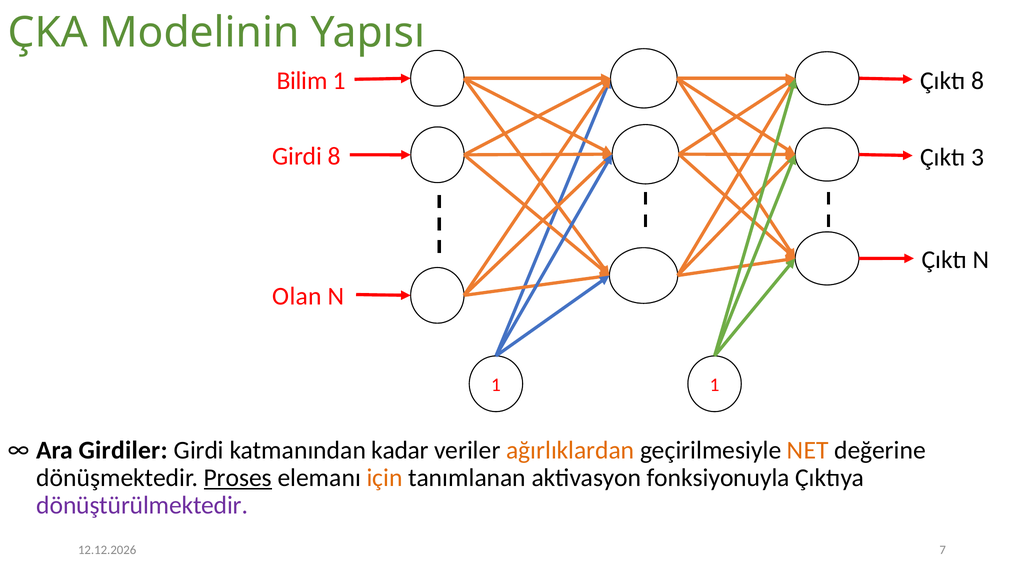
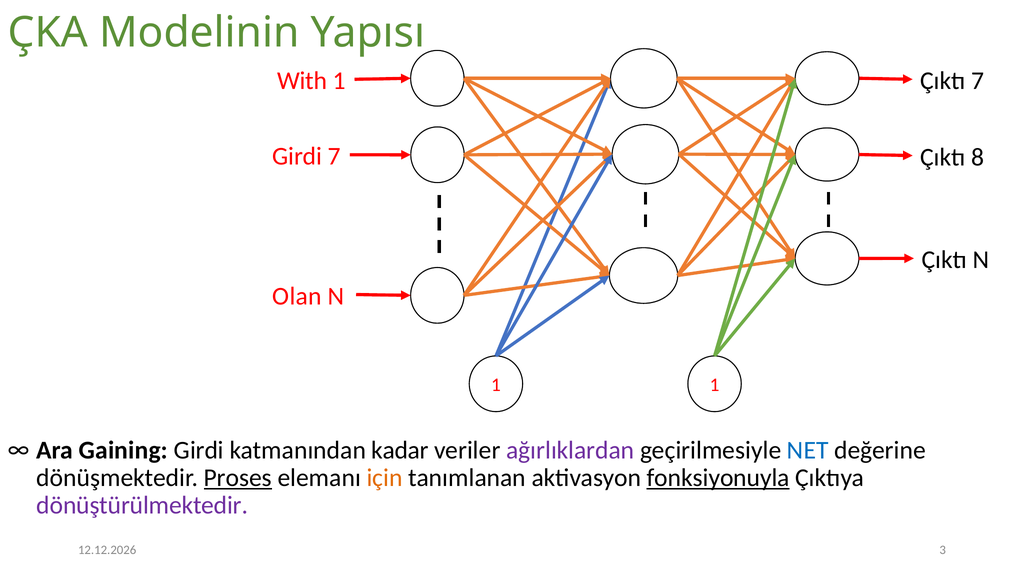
Bilim: Bilim -> With (302, 81)
Çıktı 8: 8 -> 7 (978, 81)
Girdi 8: 8 -> 7 (334, 156)
3: 3 -> 8 (978, 157)
Girdiler: Girdiler -> Gaining (123, 450)
ağırlıklardan colour: orange -> purple (570, 450)
NET colour: orange -> blue (808, 450)
fonksiyonuyla underline: none -> present (718, 478)
7: 7 -> 3 (943, 550)
